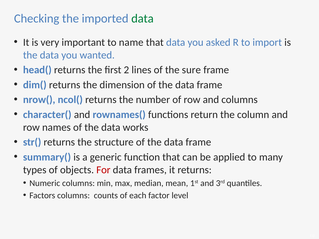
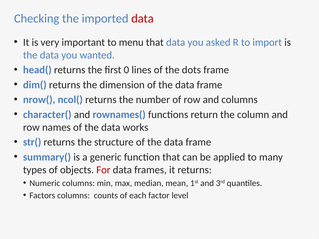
data colour: green -> red (142, 19)
name: name -> menu (131, 42)
2: 2 -> 0 (126, 70)
sure: sure -> dots (191, 70)
